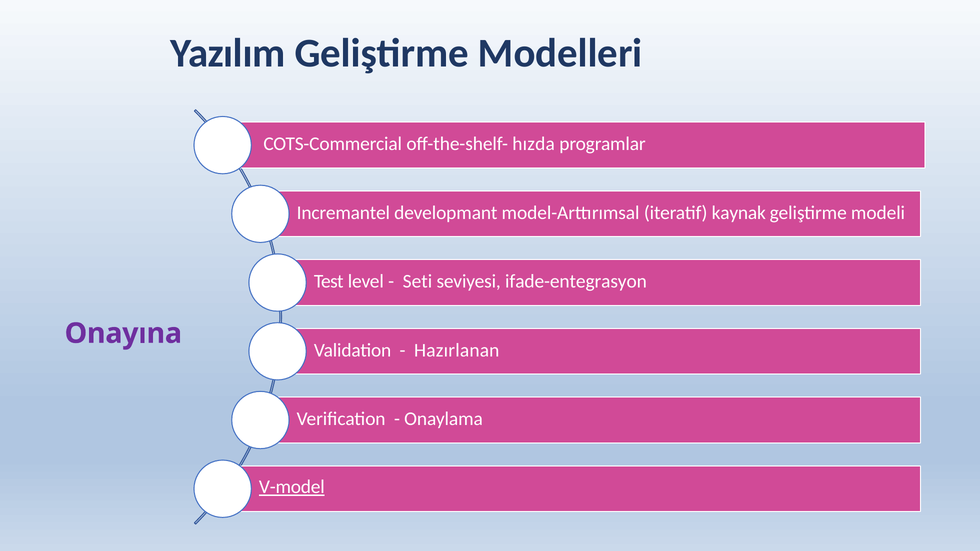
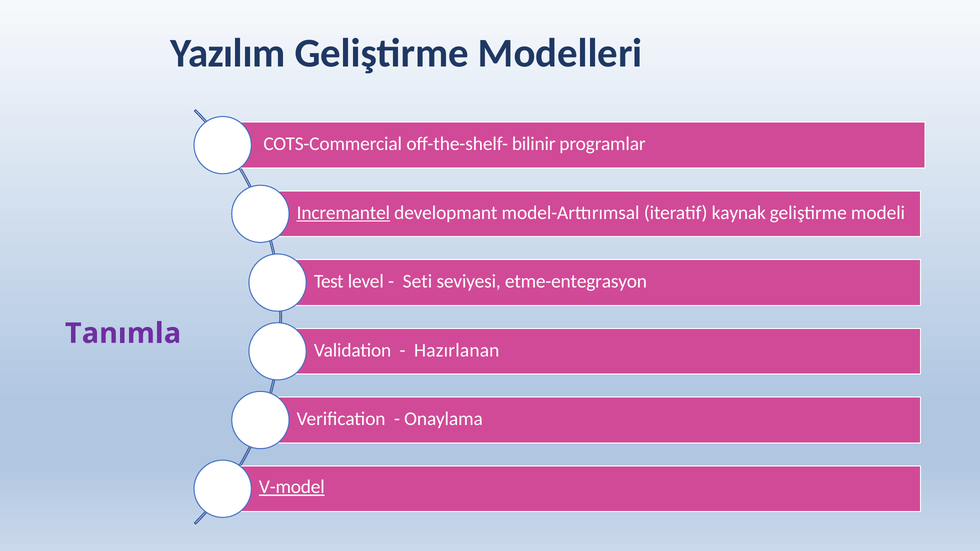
hızda: hızda -> bilinir (534, 144)
Incremantel underline: none -> present (343, 213)
ifade-entegrasyon: ifade-entegrasyon -> etme-entegrasyon (576, 281)
Onayına: Onayına -> Tanımla (123, 334)
